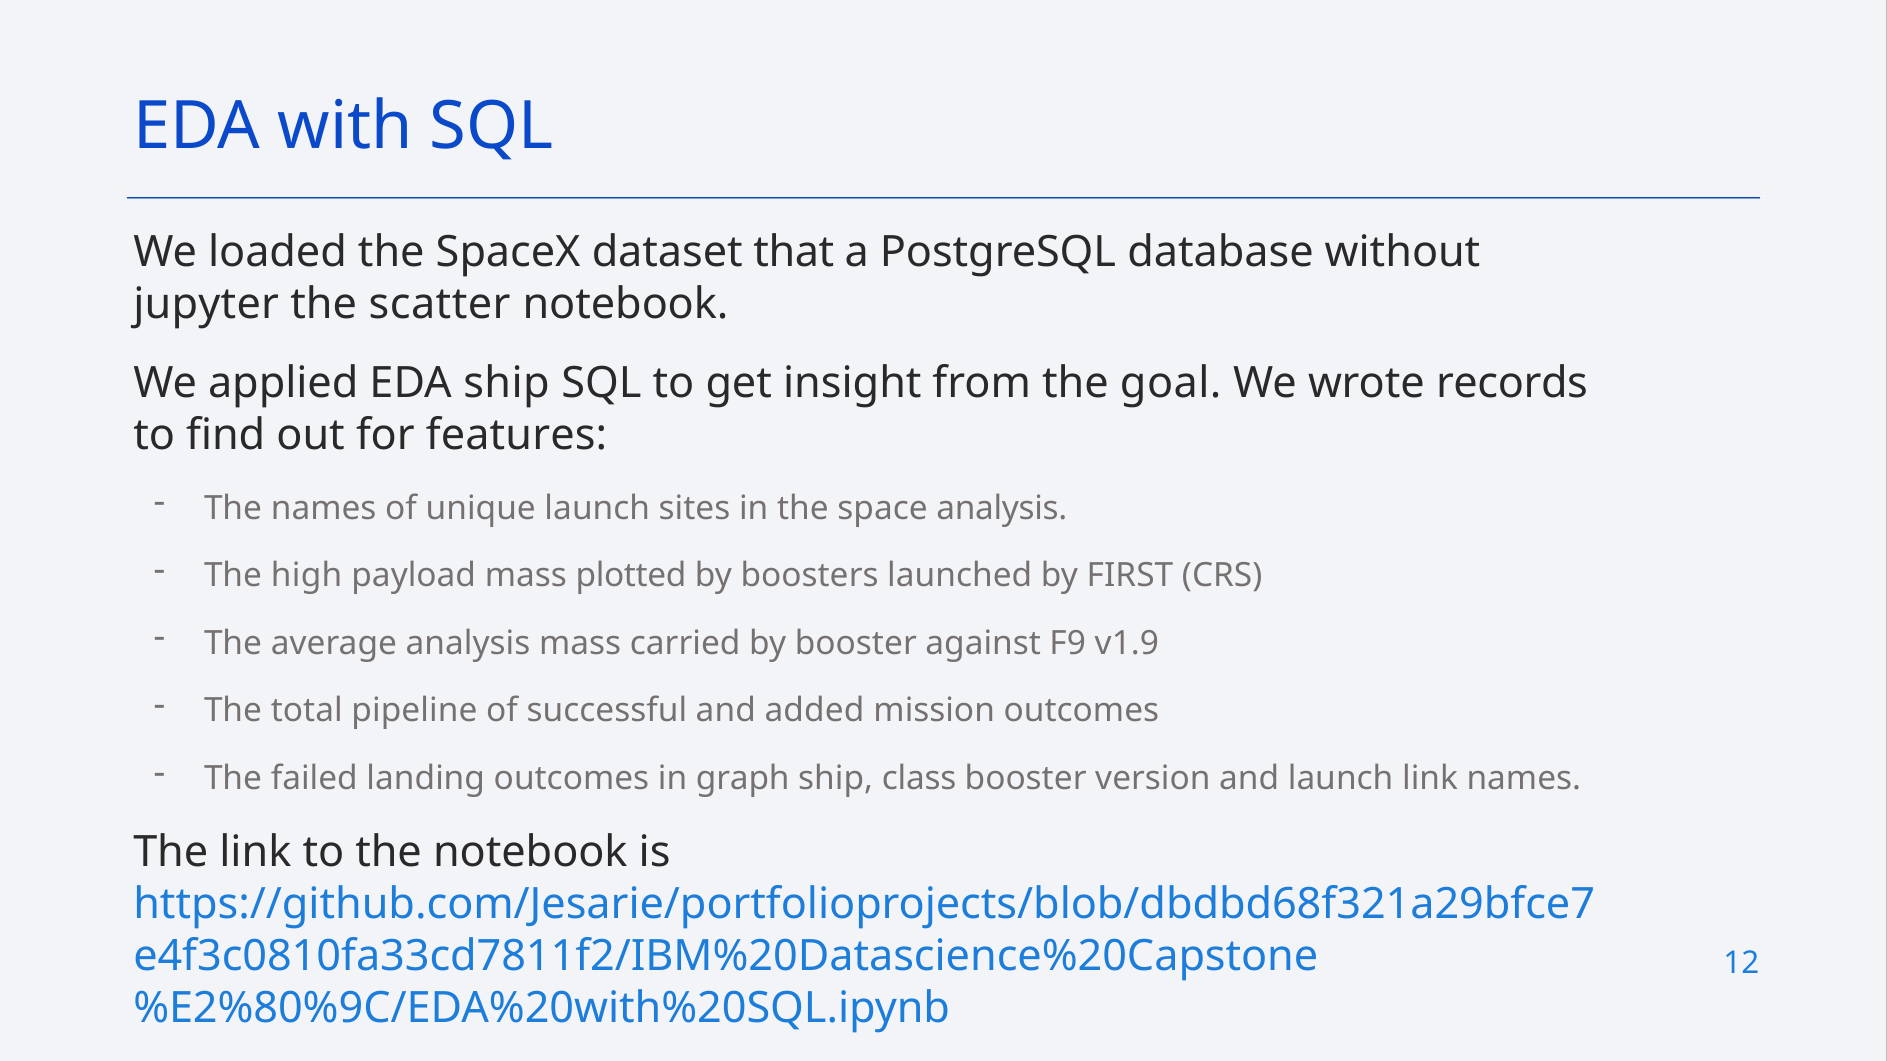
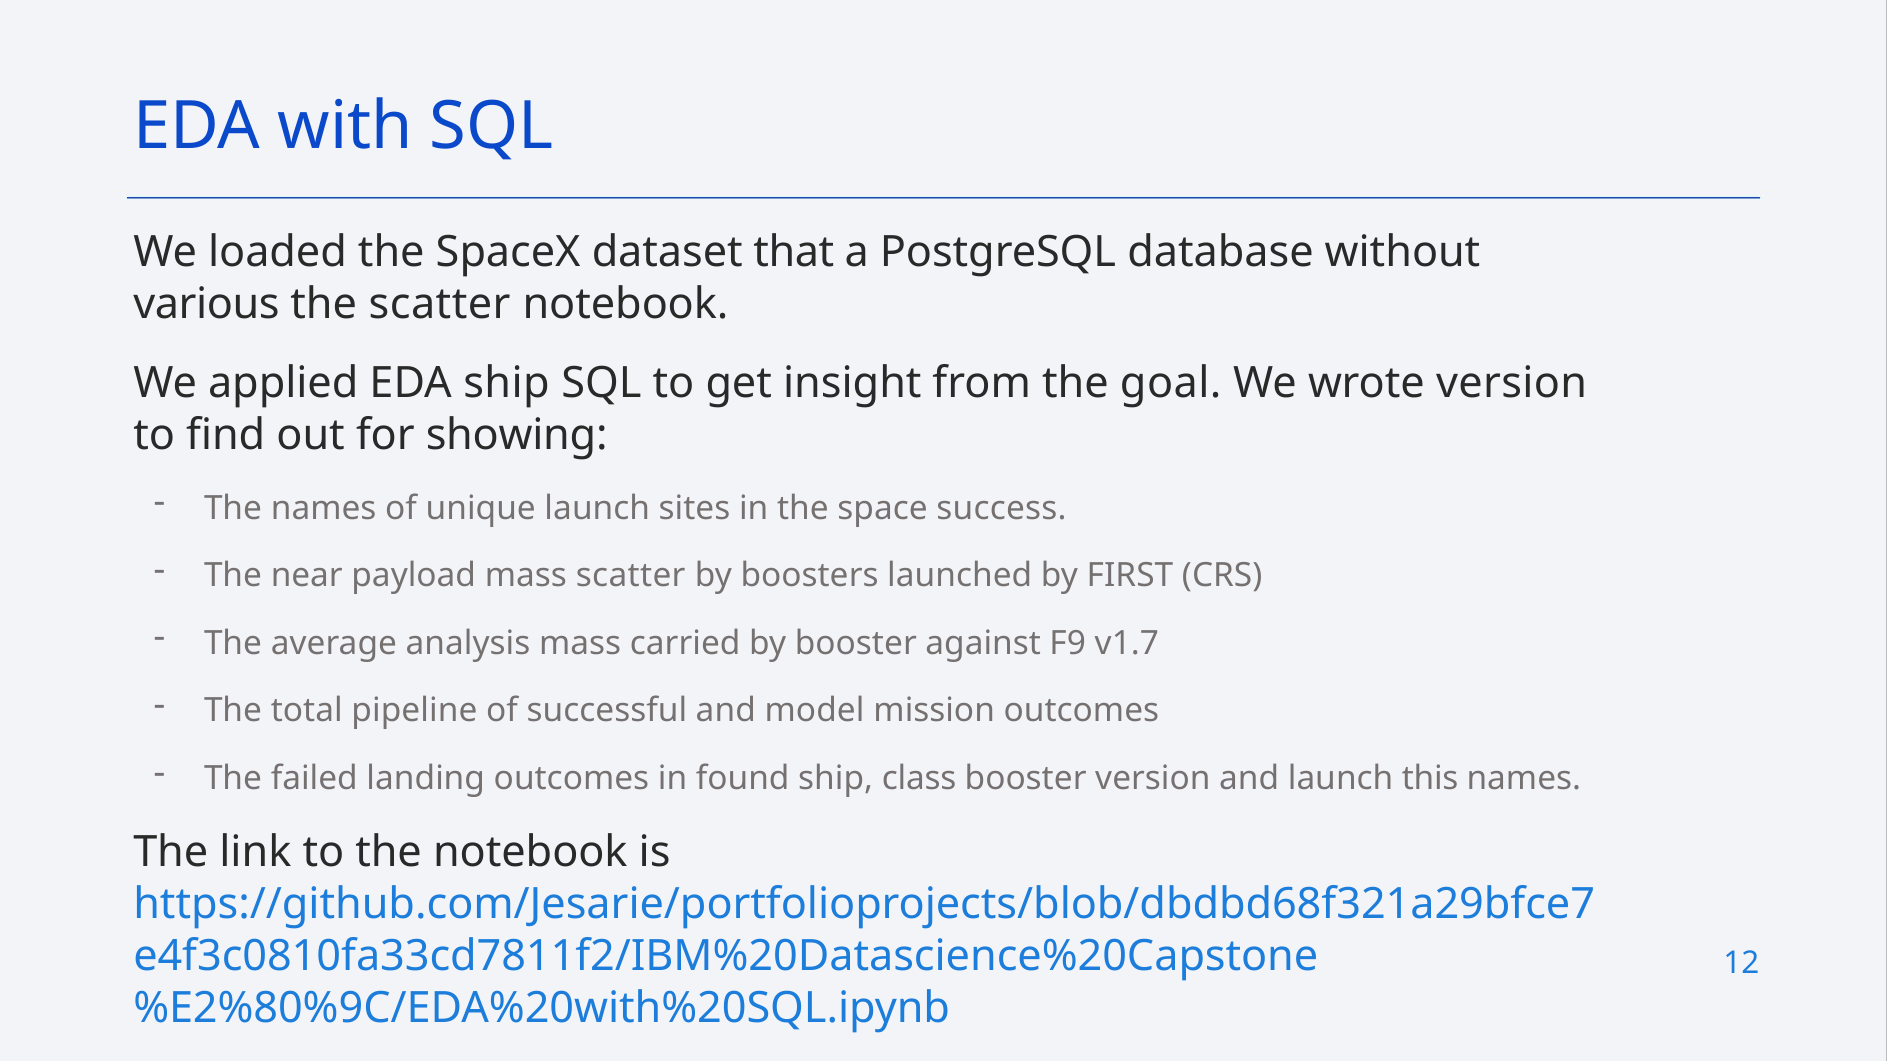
jupyter: jupyter -> various (206, 304)
wrote records: records -> version (1512, 384)
features: features -> showing (517, 435)
space analysis: analysis -> success (1002, 508)
high: high -> near (307, 576)
mass plotted: plotted -> scatter (631, 576)
v1.9: v1.9 -> v1.7 (1127, 643)
added: added -> model (815, 711)
graph: graph -> found (743, 779)
launch link: link -> this (1430, 779)
